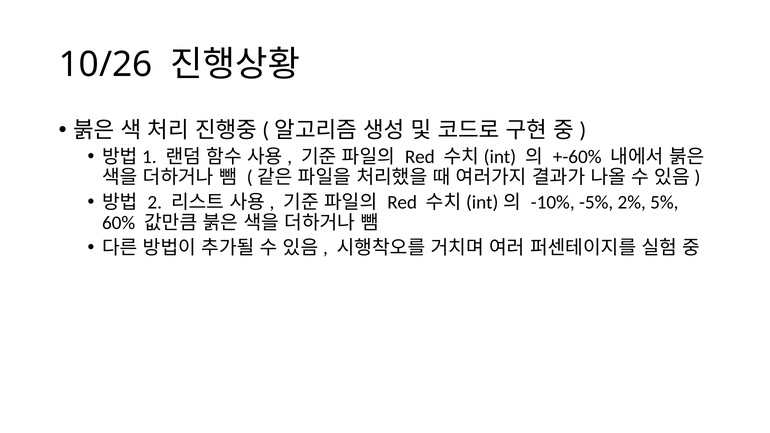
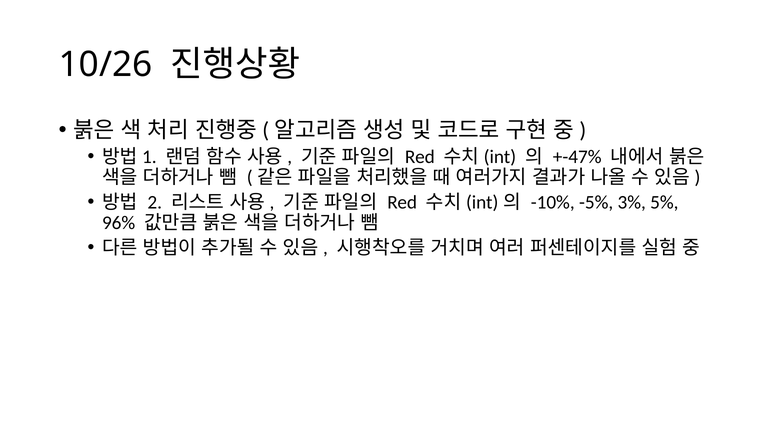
+-60%: +-60% -> +-47% (577, 157)
2%: 2% -> 3% (632, 202)
60%: 60% -> 96% (119, 223)
